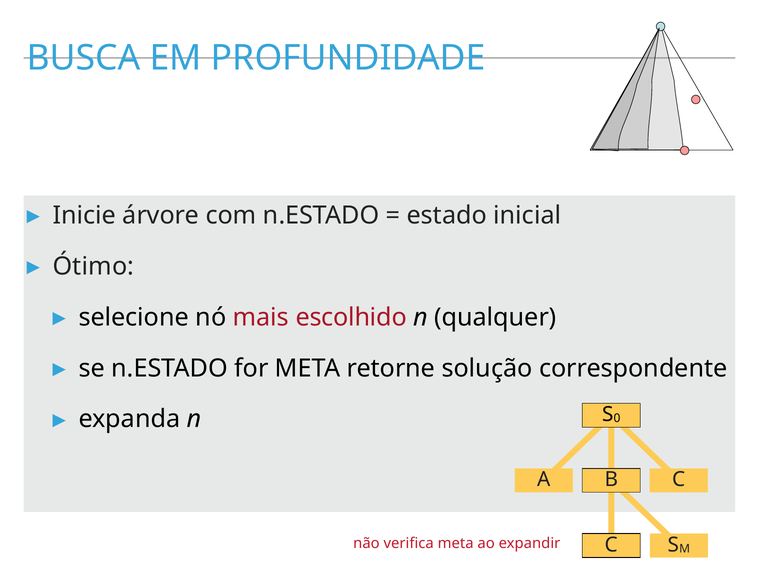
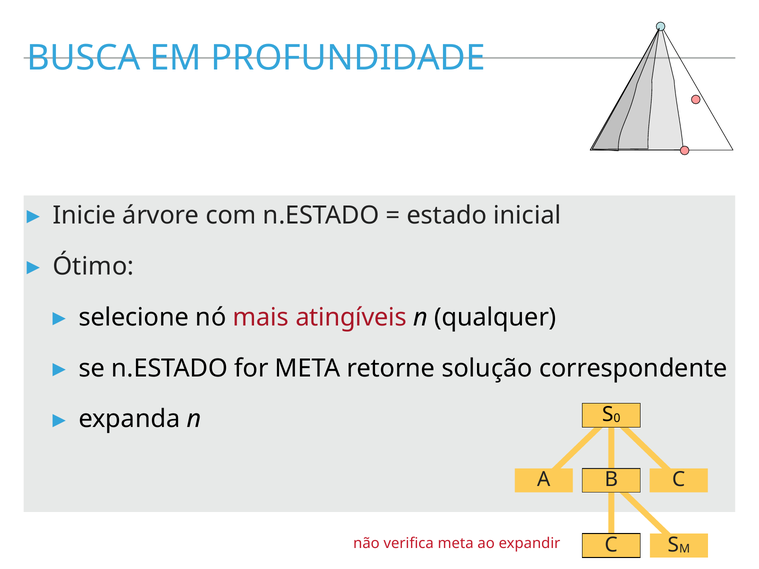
escolhido: escolhido -> atingíveis (351, 317)
